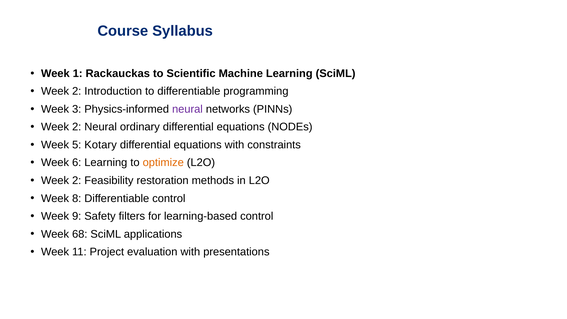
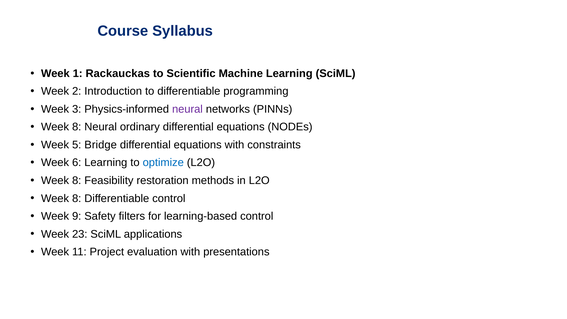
2: 2 -> 8 (77, 127)
Kotary: Kotary -> Bridge (101, 145)
optimize colour: orange -> blue (163, 163)
2: 2 -> 8 (77, 181)
68: 68 -> 23 (80, 234)
